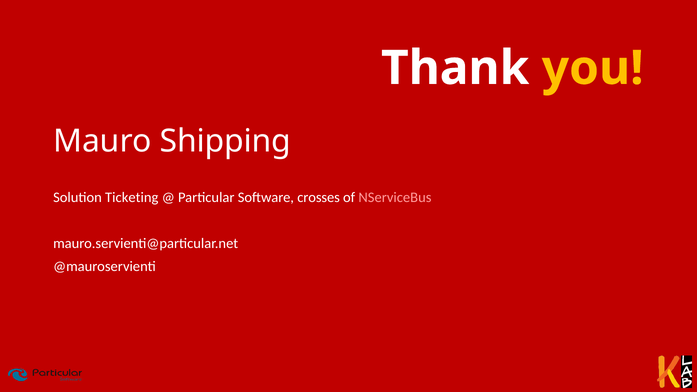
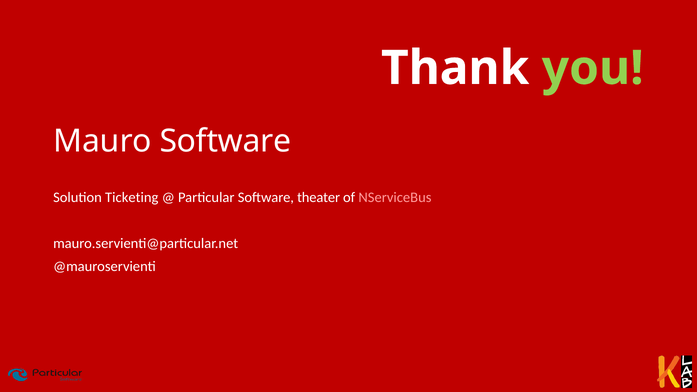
you colour: yellow -> light green (593, 68)
Mauro Shipping: Shipping -> Software (225, 141)
crosses: crosses -> theater (319, 198)
